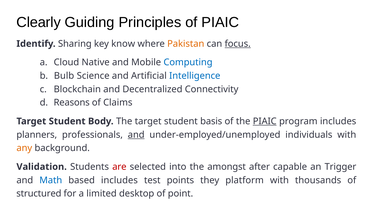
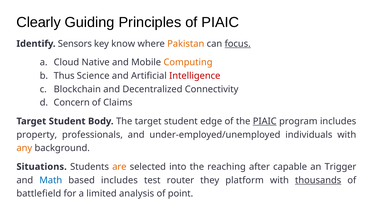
Sharing: Sharing -> Sensors (75, 44)
Computing colour: blue -> orange (188, 62)
Bulb: Bulb -> Thus (64, 76)
Intelligence colour: blue -> red (195, 76)
Reasons: Reasons -> Concern (72, 103)
basis: basis -> edge (211, 121)
planners: planners -> property (37, 135)
and underline: present -> none (136, 135)
Validation: Validation -> Situations (42, 167)
are colour: red -> orange (119, 167)
amongst: amongst -> reaching (227, 167)
points: points -> router (180, 180)
thousands underline: none -> present (318, 180)
structured: structured -> battlefield (39, 193)
desktop: desktop -> analysis (137, 193)
